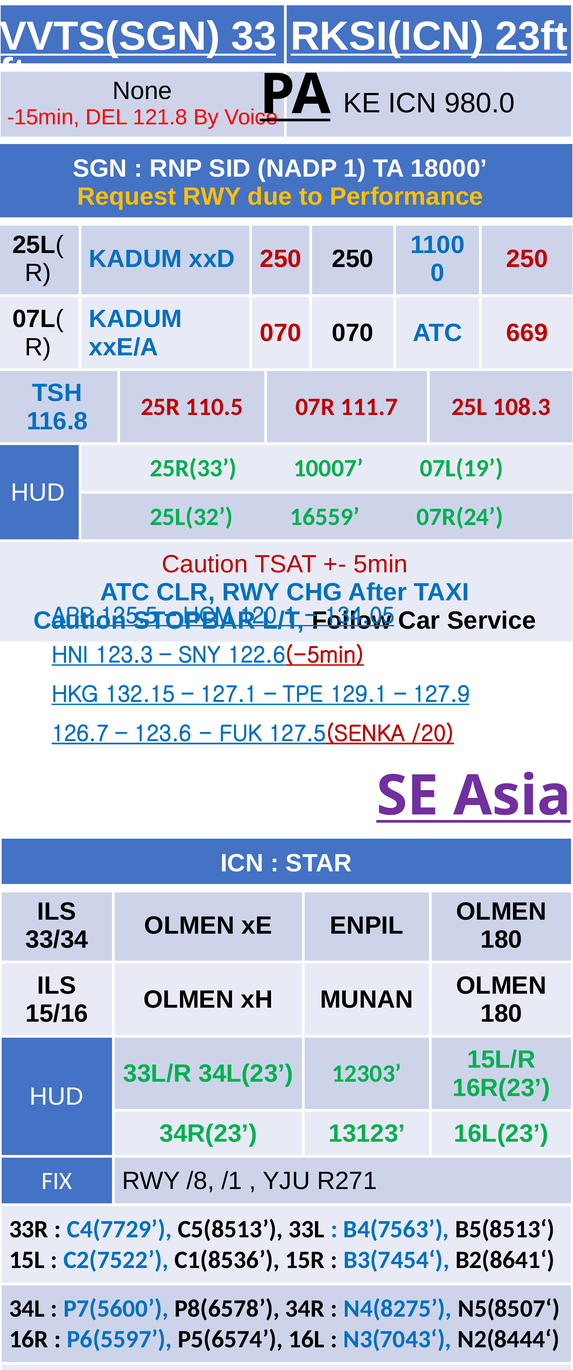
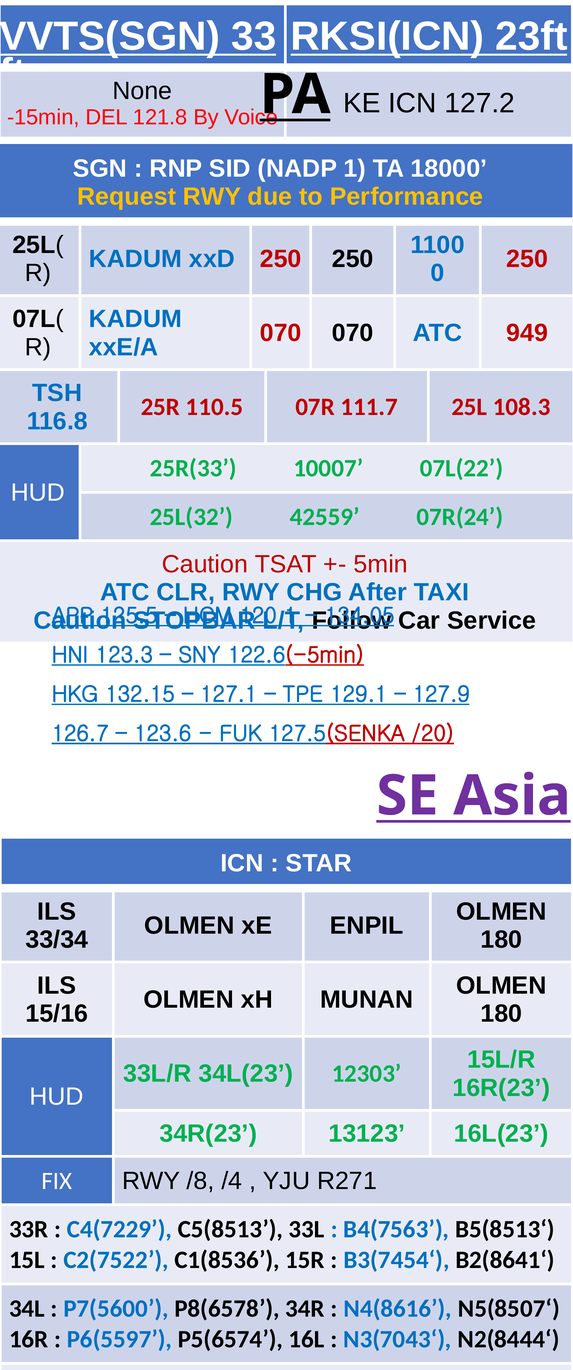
980.0: 980.0 -> 127.2 (480, 103)
669: 669 -> 949 (527, 333)
07L(19: 07L(19 -> 07L(22 (462, 469)
16559: 16559 -> 42559 (325, 517)
/1: /1 -> /4 (232, 1182)
C4(7729: C4(7729 -> C4(7229 (119, 1230)
N4(8275: N4(8275 -> N4(8616 (398, 1310)
